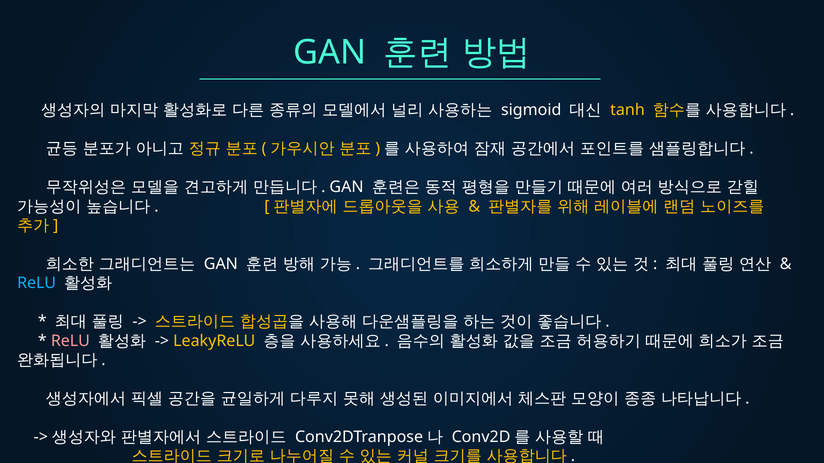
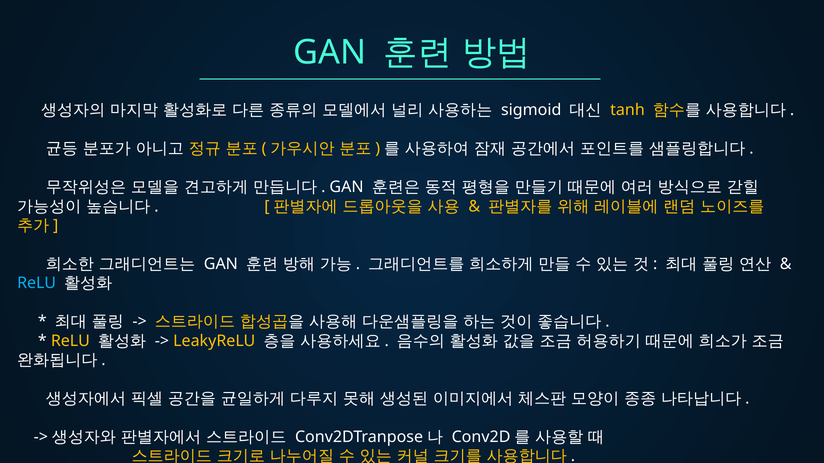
ReLU colour: pink -> yellow (70, 341)
